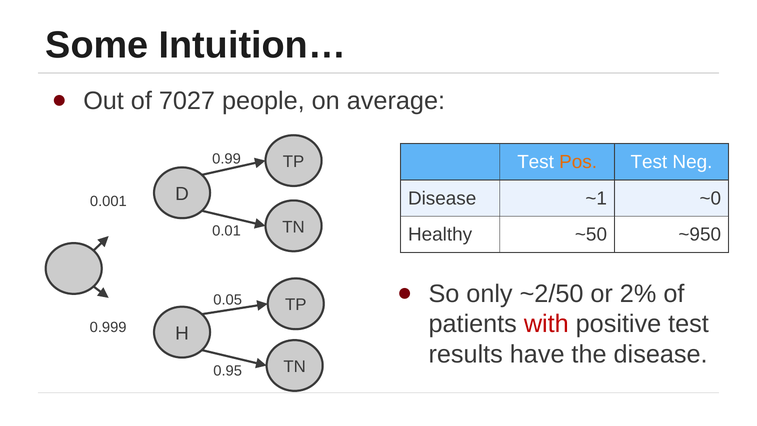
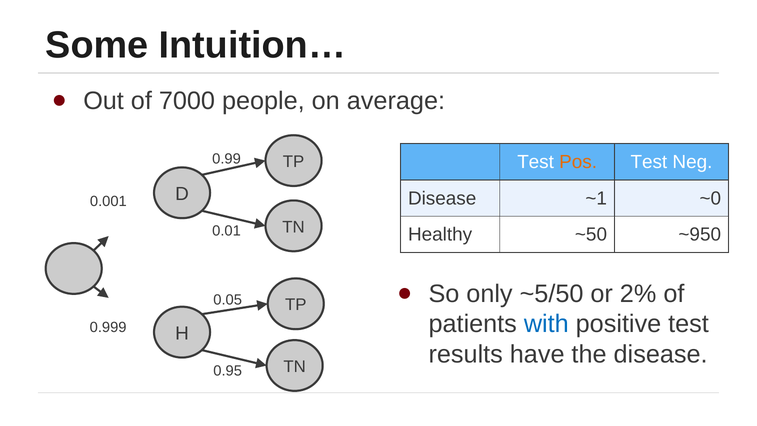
7027: 7027 -> 7000 (187, 101)
~2/50: ~2/50 -> ~5/50 (552, 294)
with colour: red -> blue (546, 324)
